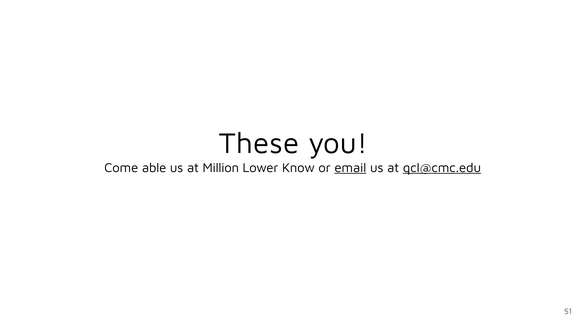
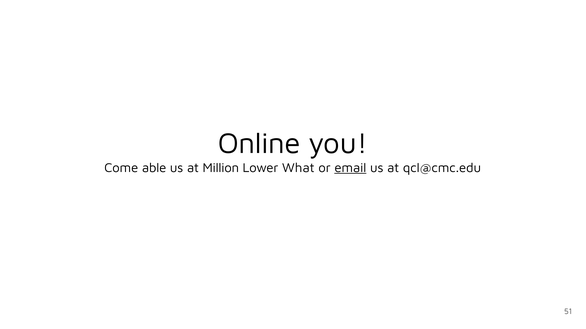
These: These -> Online (259, 144)
Know: Know -> What (298, 168)
qcl@cmc.edu underline: present -> none (442, 168)
